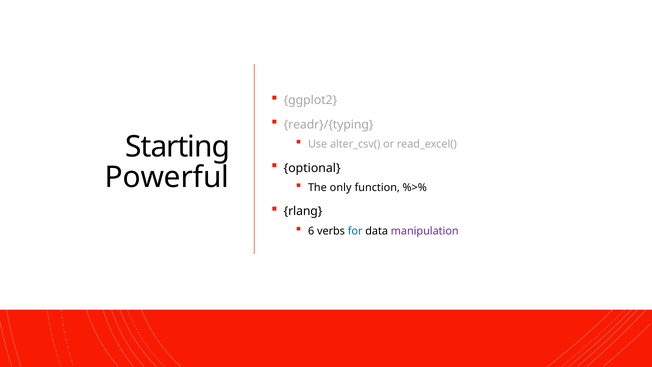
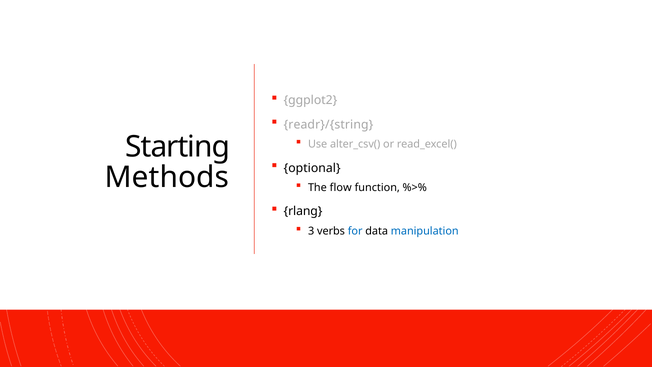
readr}/{typing: readr}/{typing -> readr}/{string (328, 124)
Powerful: Powerful -> Methods (167, 177)
only: only -> flow (341, 188)
6: 6 -> 3 (311, 231)
manipulation colour: purple -> blue (425, 231)
